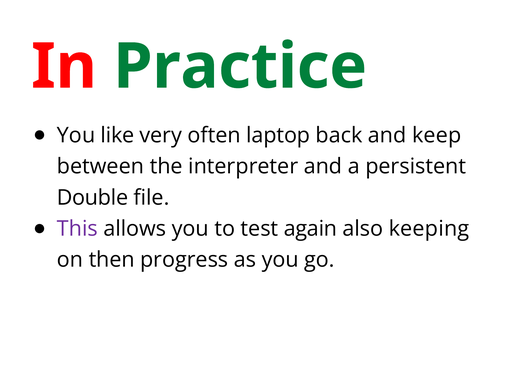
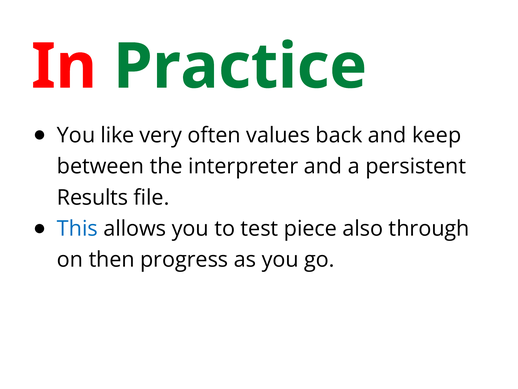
laptop: laptop -> values (278, 135)
Double: Double -> Results (93, 197)
This colour: purple -> blue (77, 228)
again: again -> piece (310, 228)
keeping: keeping -> through (429, 228)
